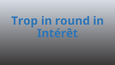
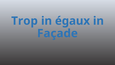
round: round -> égaux (72, 21)
Intérêt: Intérêt -> Façade (57, 33)
